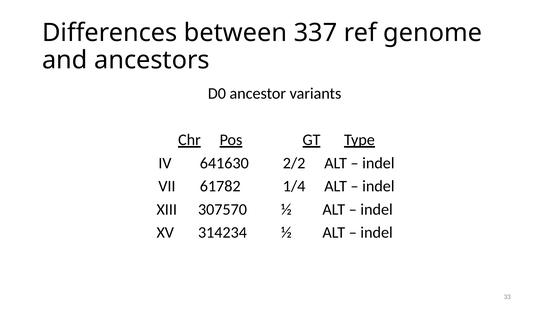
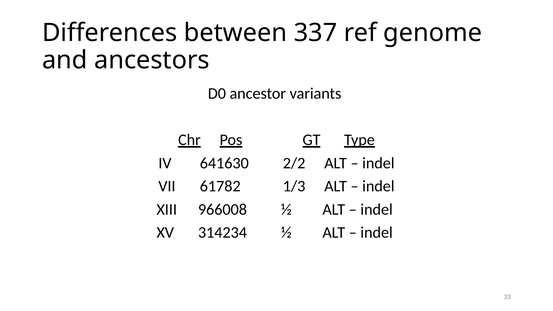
1/4: 1/4 -> 1/3 (294, 186)
307570: 307570 -> 966008 (222, 209)
